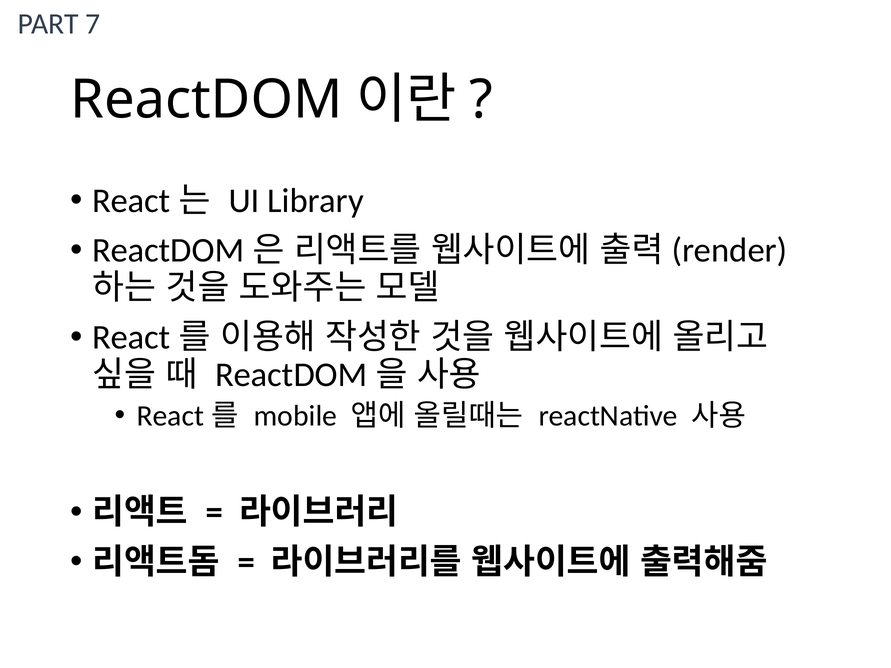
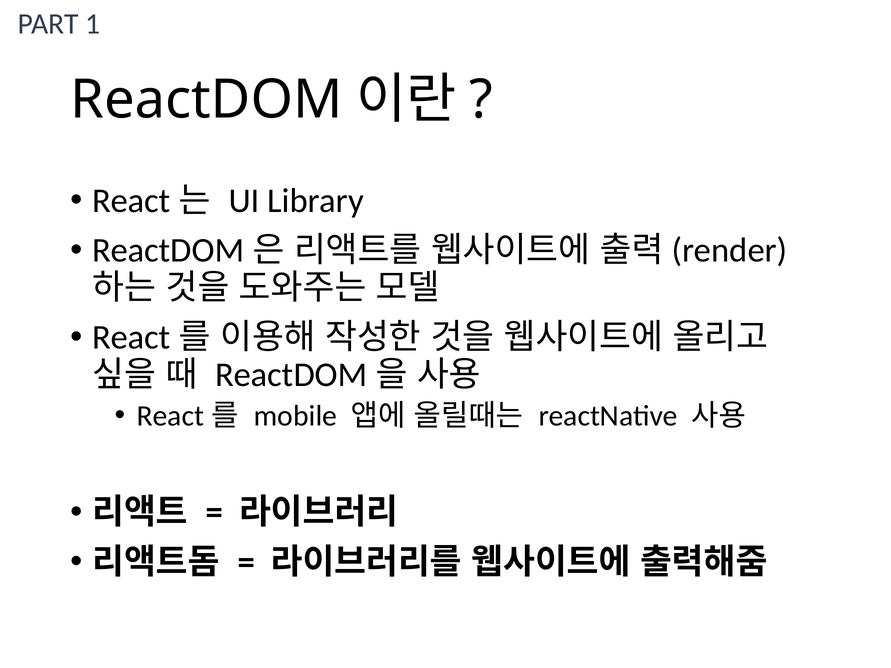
7: 7 -> 1 (93, 24)
